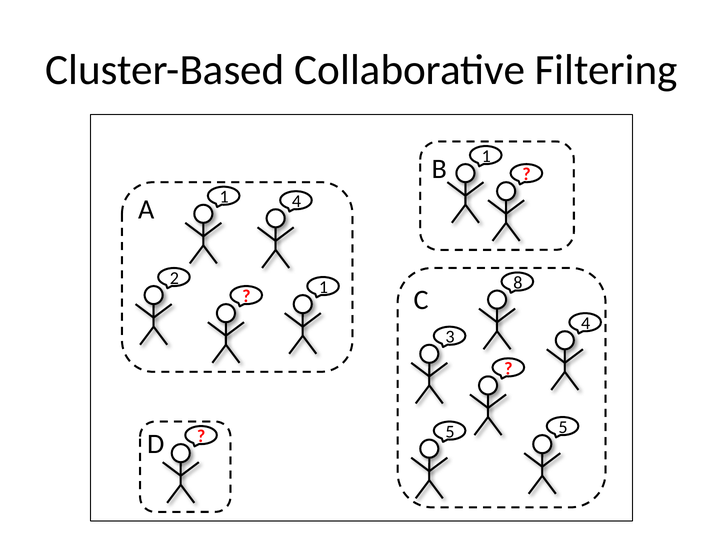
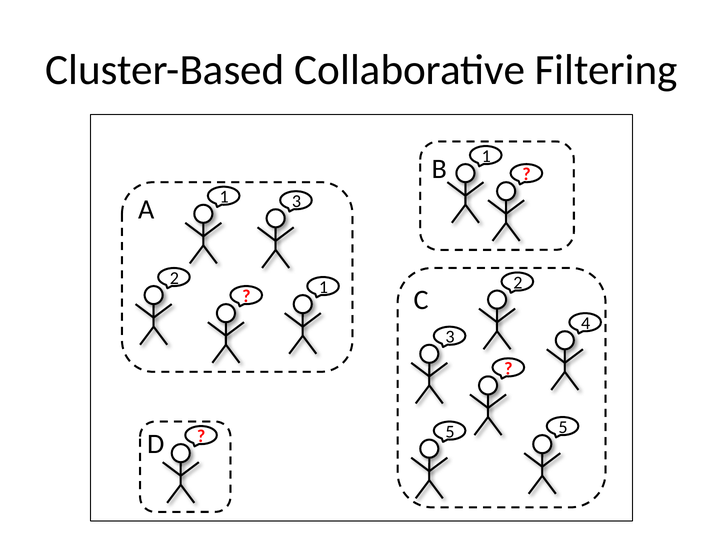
1 4: 4 -> 3 (296, 202)
1 8: 8 -> 2 (518, 283)
